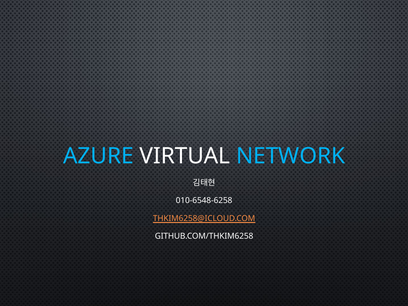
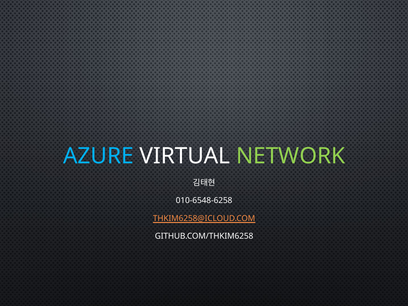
NETWORK colour: light blue -> light green (291, 156)
